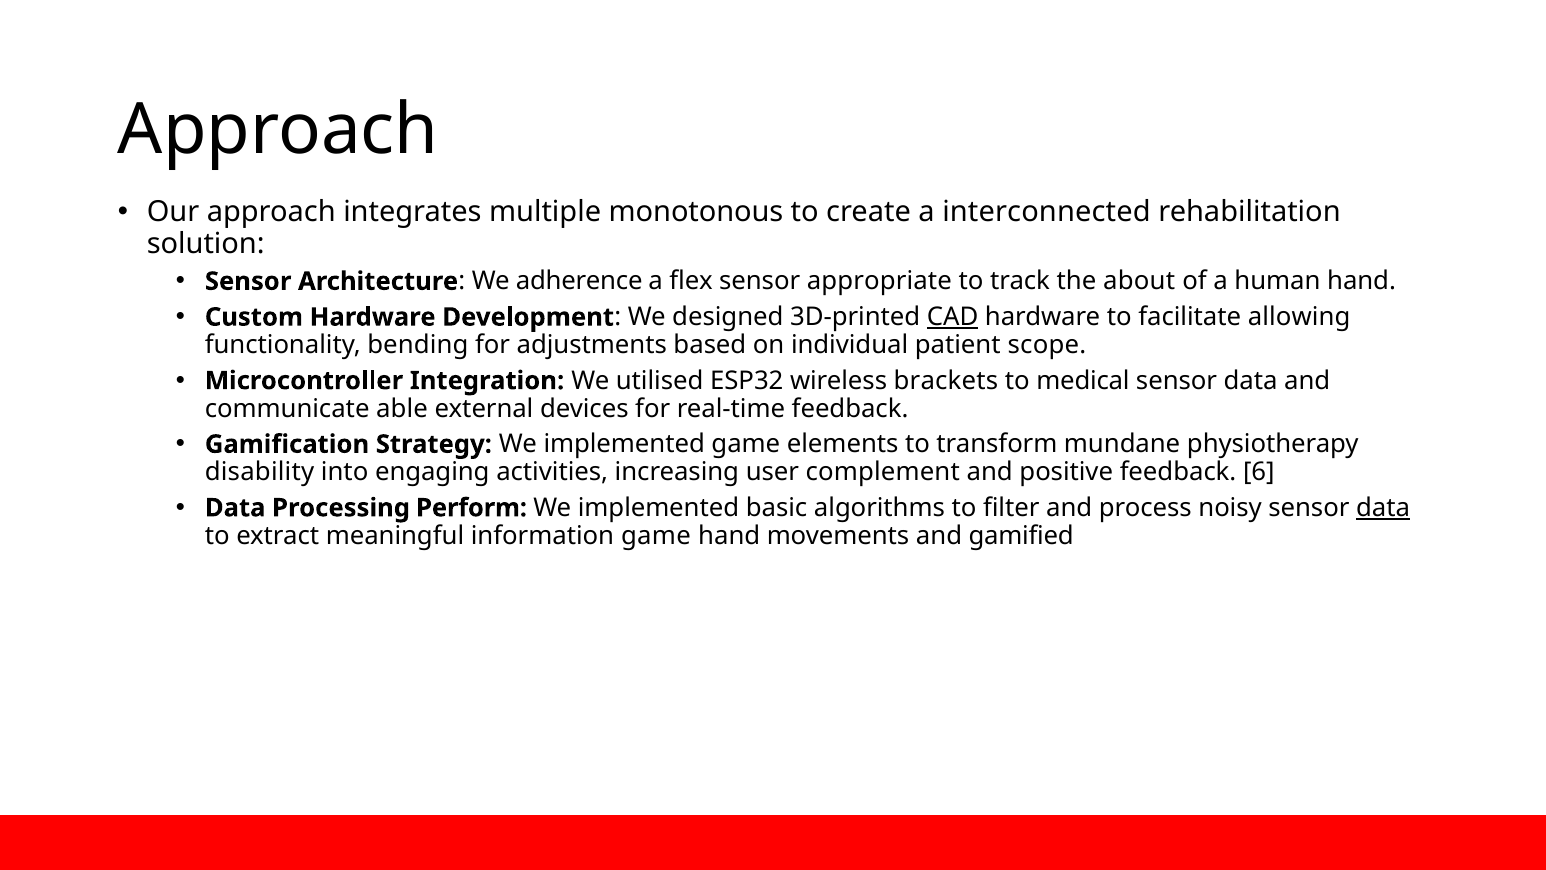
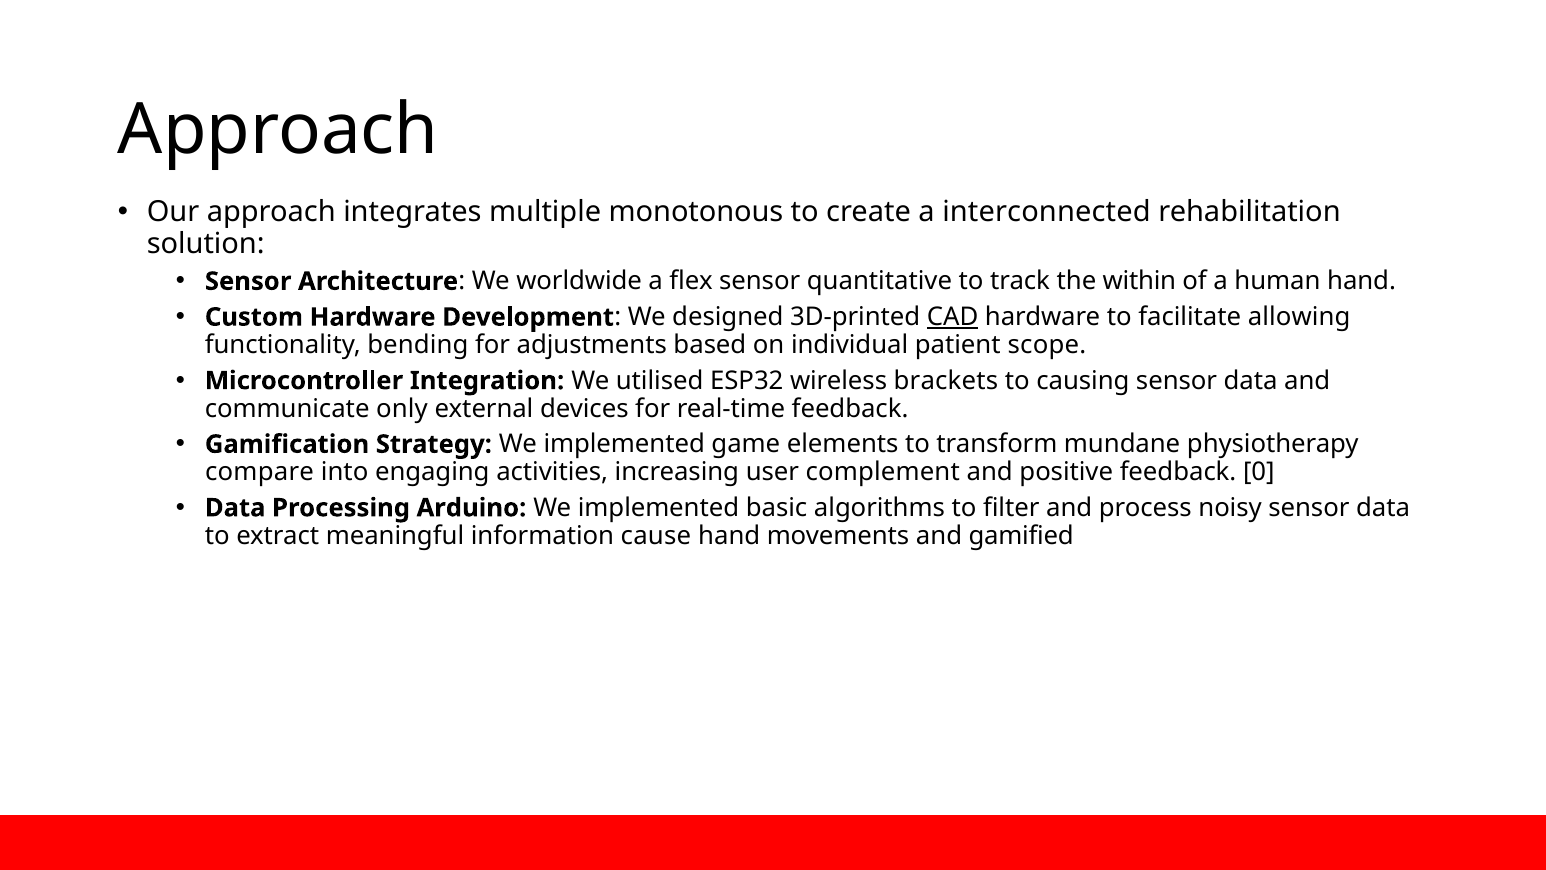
adherence: adherence -> worldwide (579, 281)
appropriate: appropriate -> quantitative (879, 281)
about: about -> within (1139, 281)
medical: medical -> causing (1083, 381)
able: able -> only (402, 408)
disability: disability -> compare (260, 472)
6: 6 -> 0 (1259, 472)
Perform: Perform -> Arduino (471, 508)
data underline: present -> none (1383, 508)
information game: game -> cause (656, 535)
